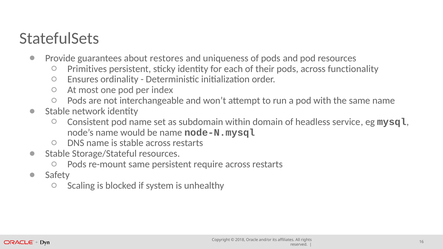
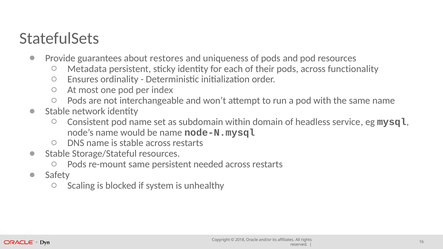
Primitives: Primitives -> Metadata (87, 69)
require: require -> needed (208, 164)
